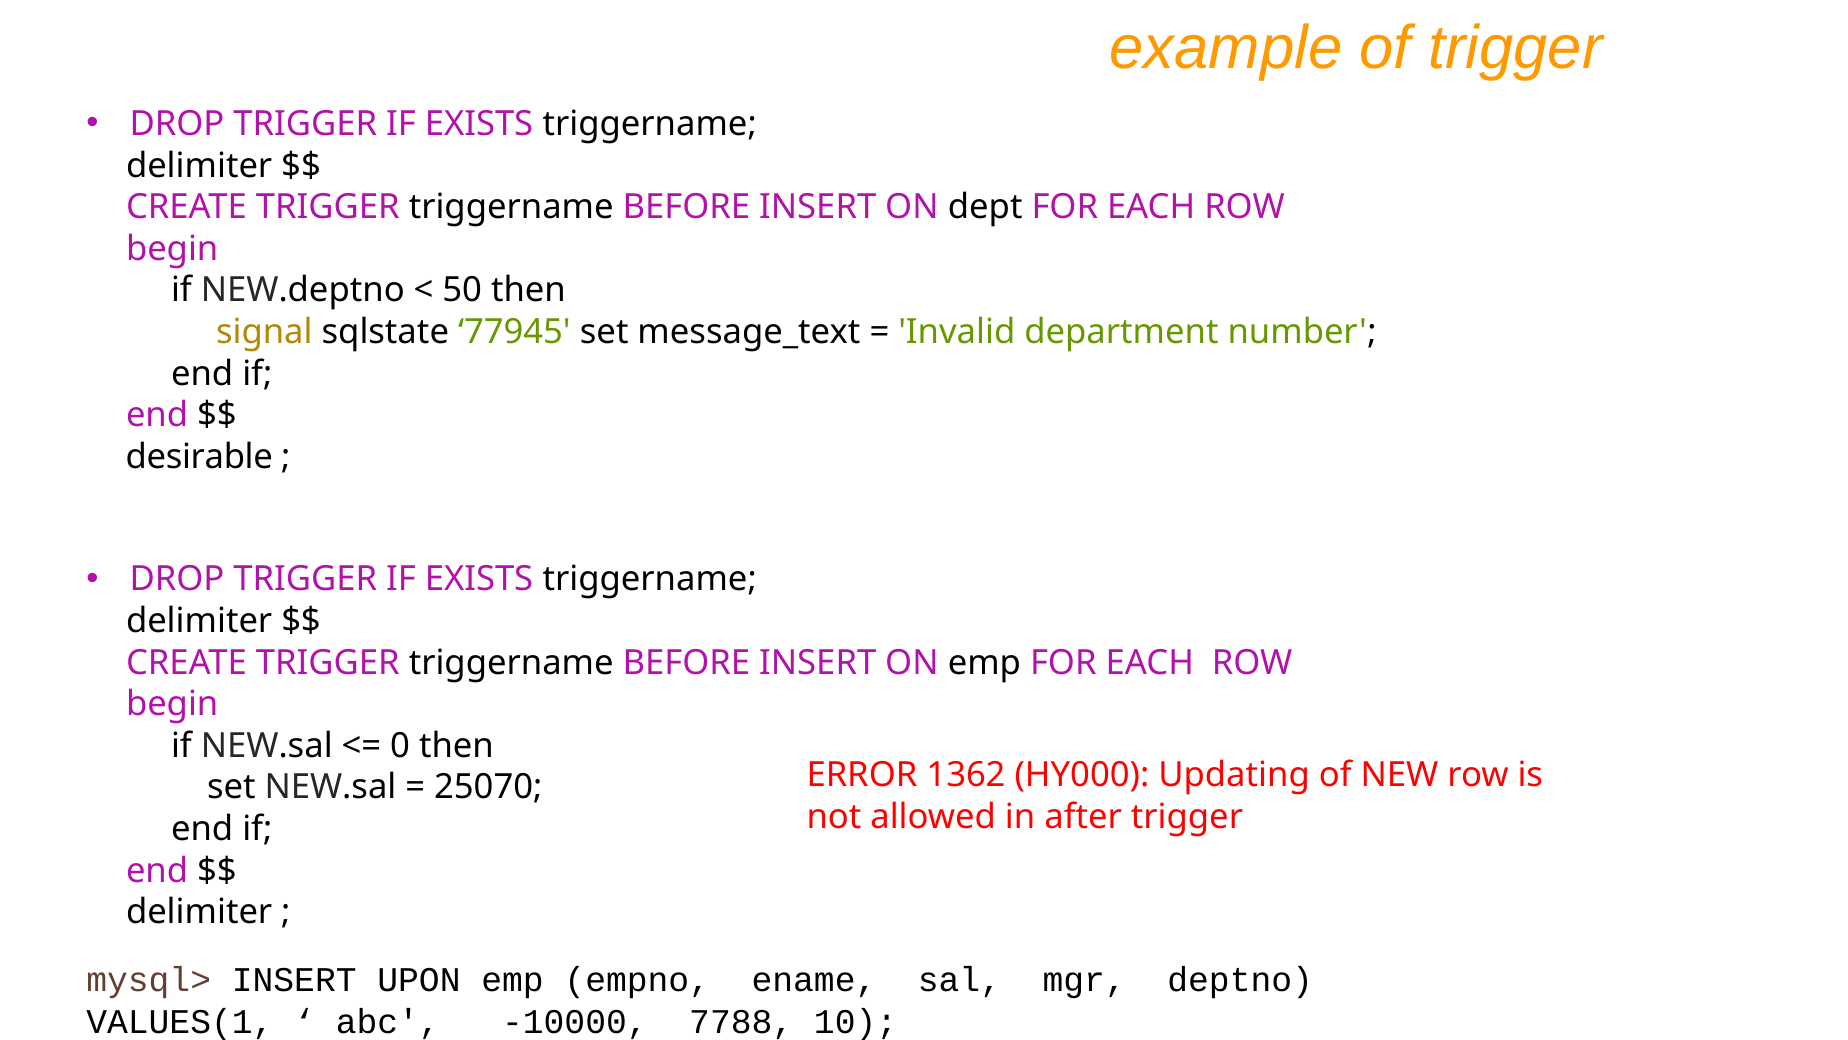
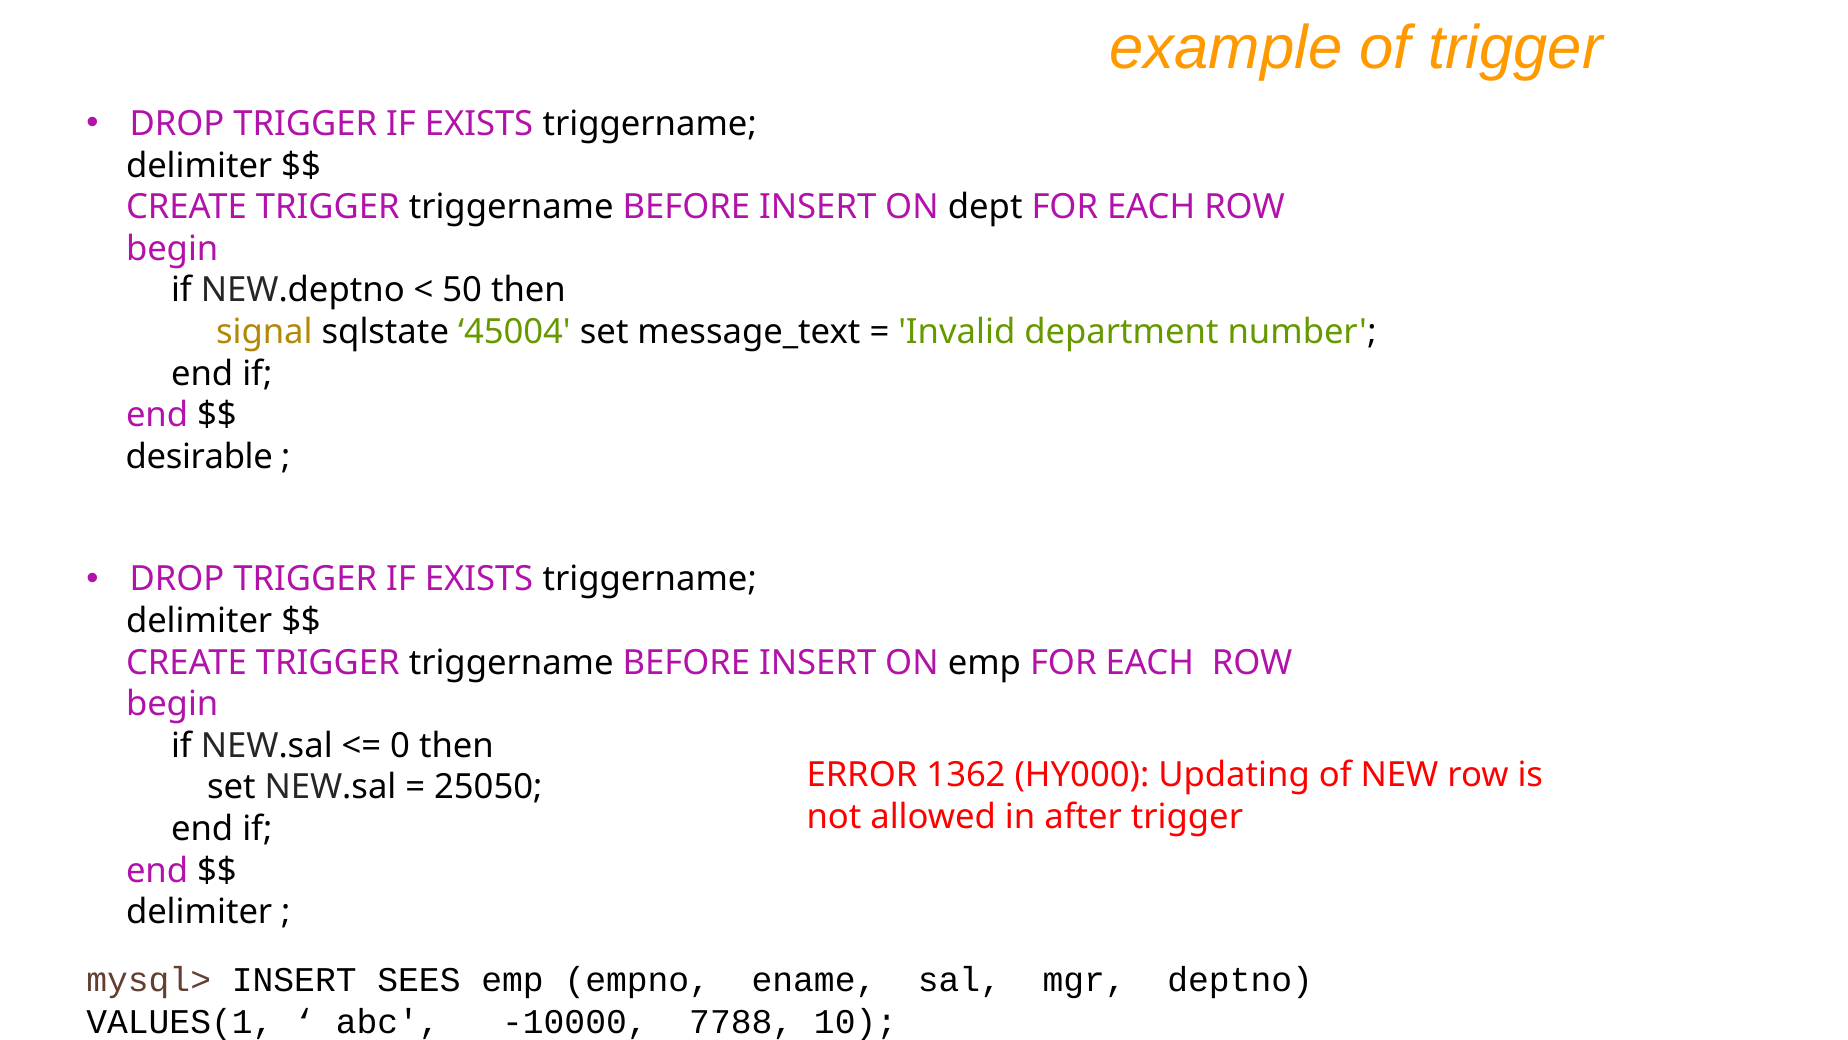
77945: 77945 -> 45004 (514, 332)
25070: 25070 -> 25050 (488, 787)
UPON: UPON -> SEES (419, 980)
